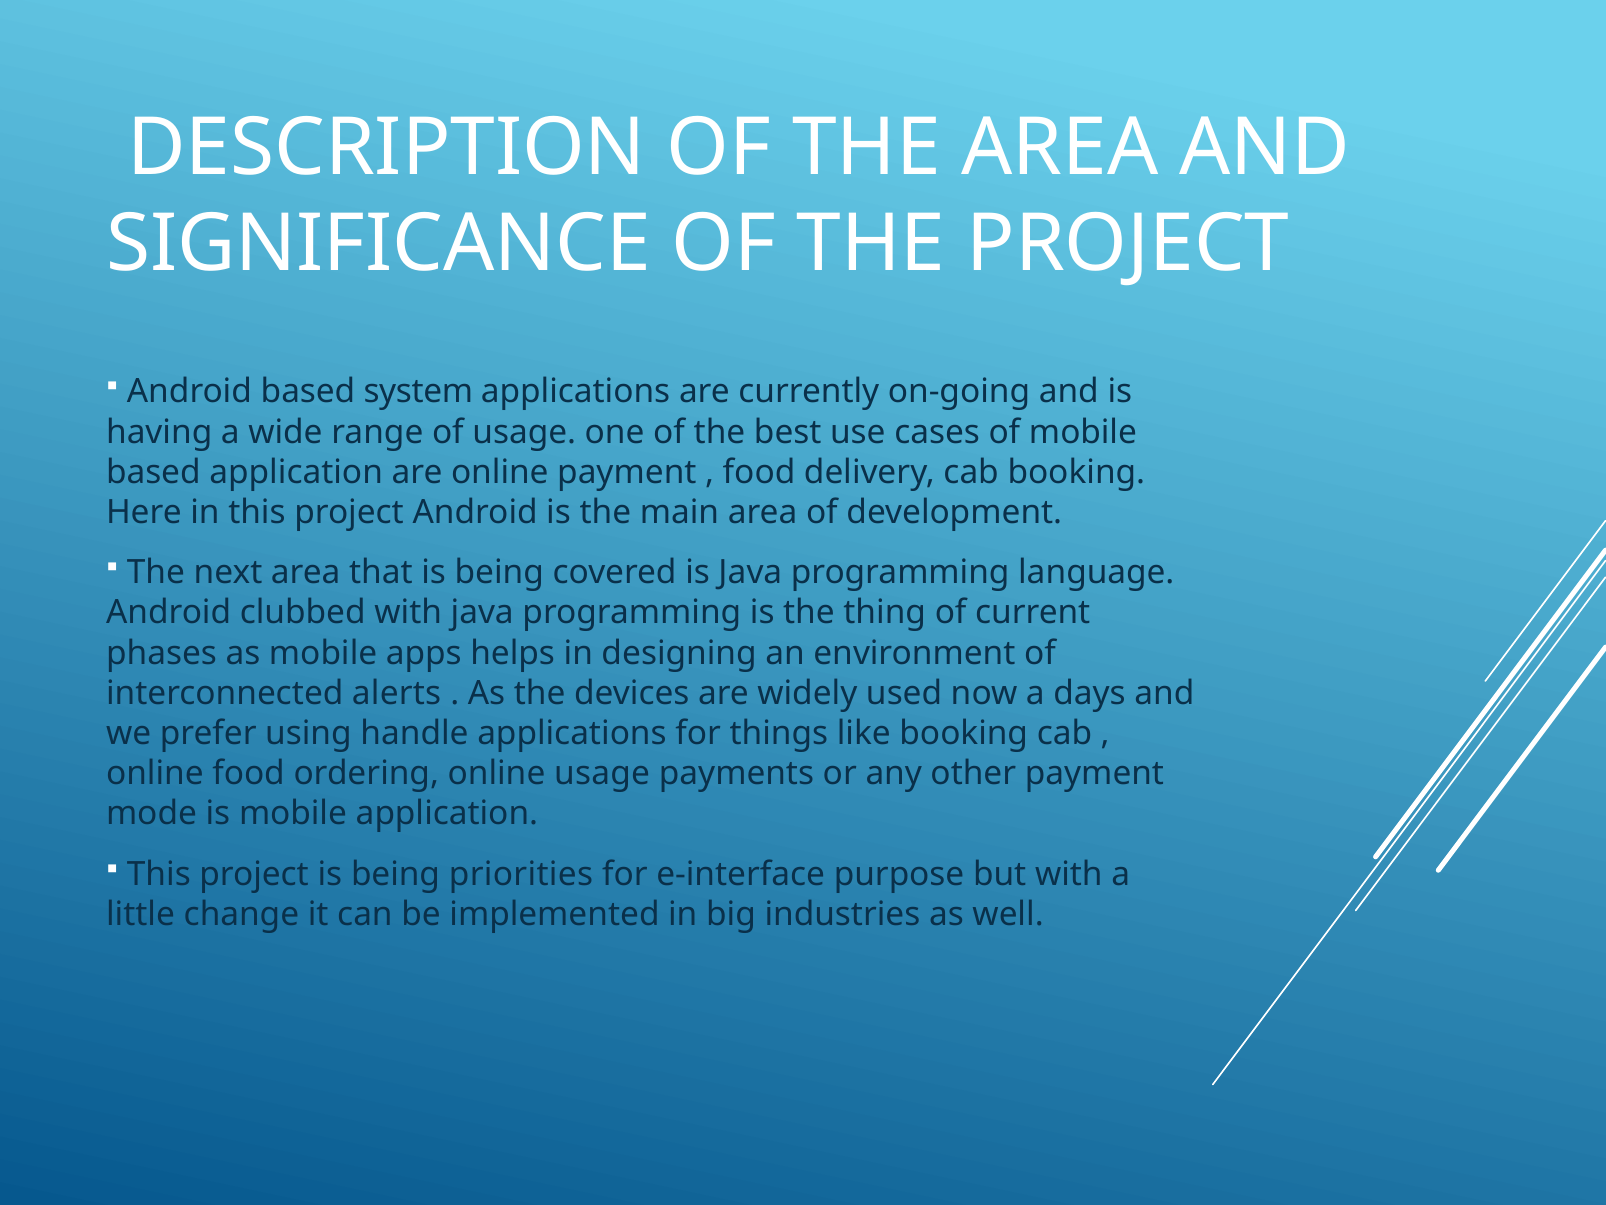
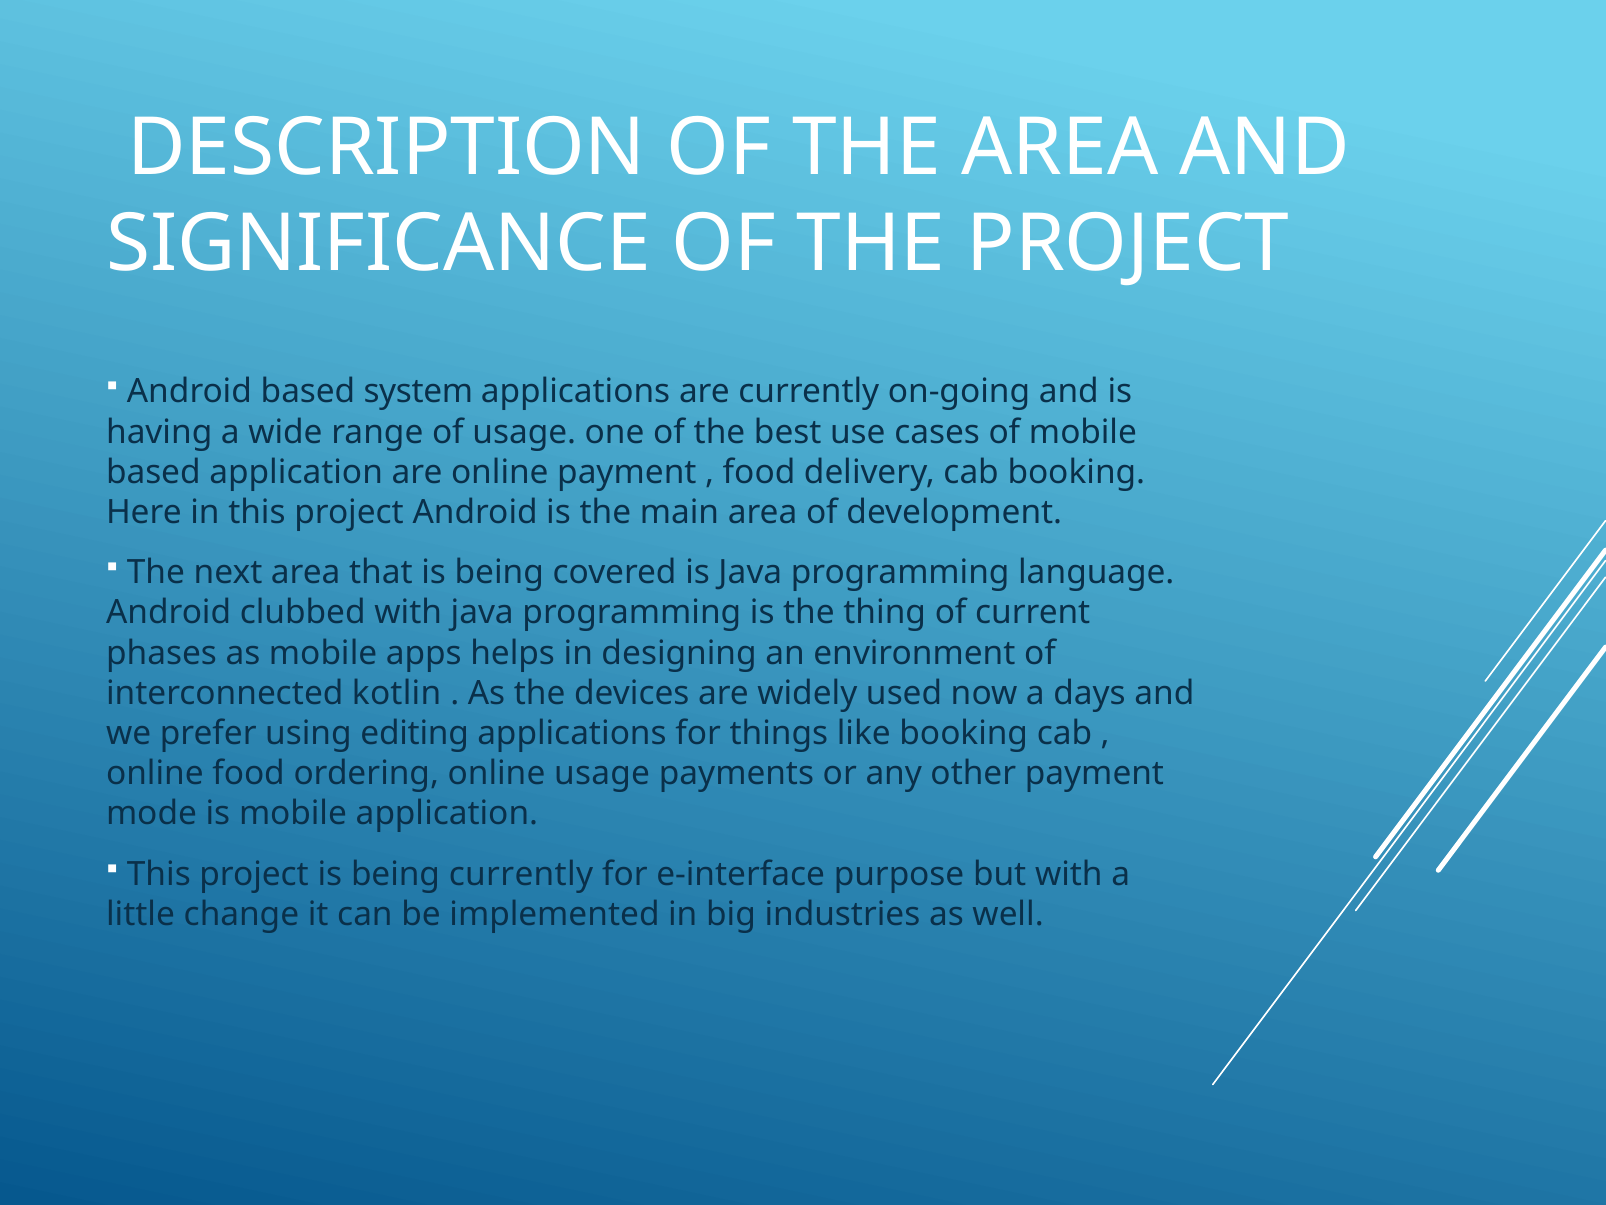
alerts: alerts -> kotlin (397, 693)
handle: handle -> editing (415, 733)
being priorities: priorities -> currently (521, 874)
